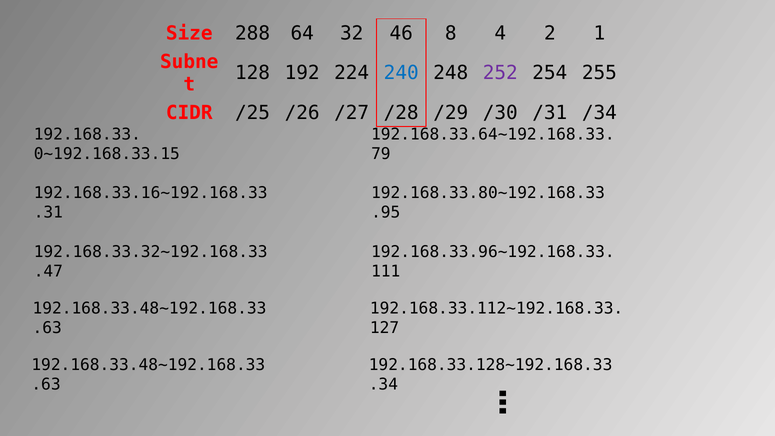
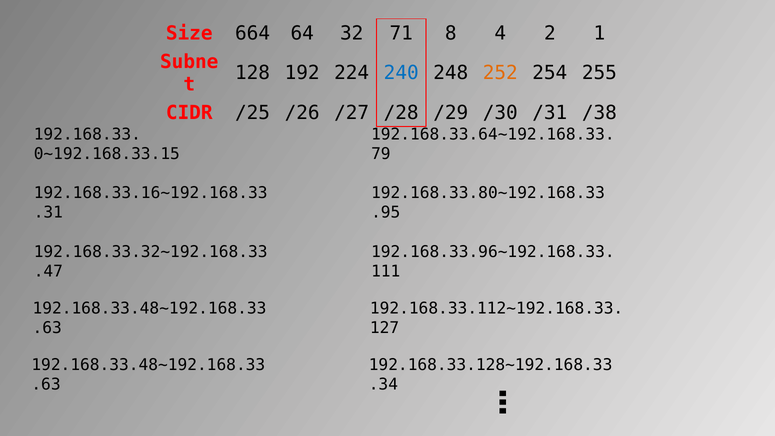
288: 288 -> 664 (253, 33)
46: 46 -> 71 (401, 33)
252 colour: purple -> orange (500, 73)
/34: /34 -> /38 (599, 113)
